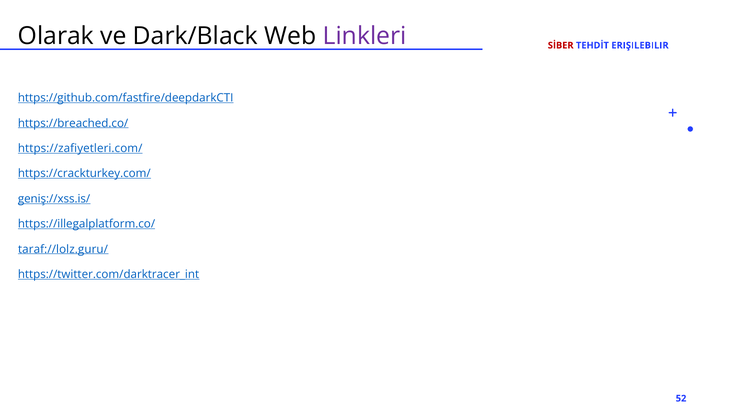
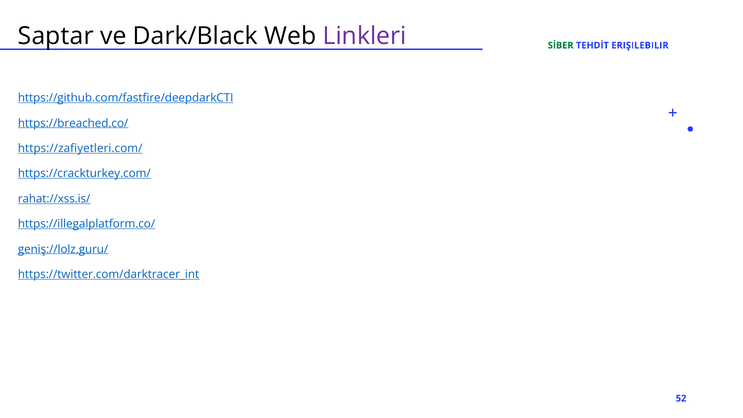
Olarak: Olarak -> Saptar (56, 36)
SİBER colour: red -> green (561, 45)
geniş://xss.is/: geniş://xss.is/ -> rahat://xss.is/ (54, 199)
taraf://lolz.guru/: taraf://lolz.guru/ -> geniş://lolz.guru/ (63, 249)
